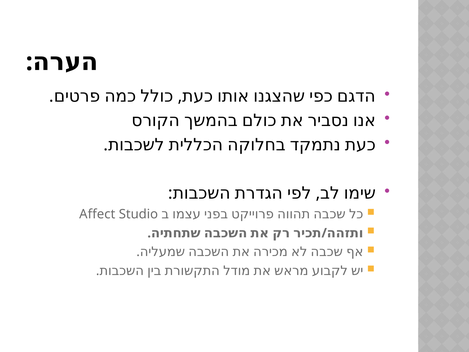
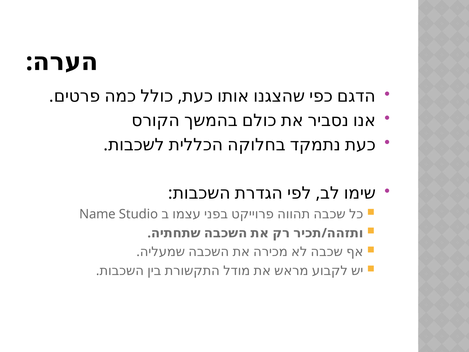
Affect: Affect -> Name (97, 214)
